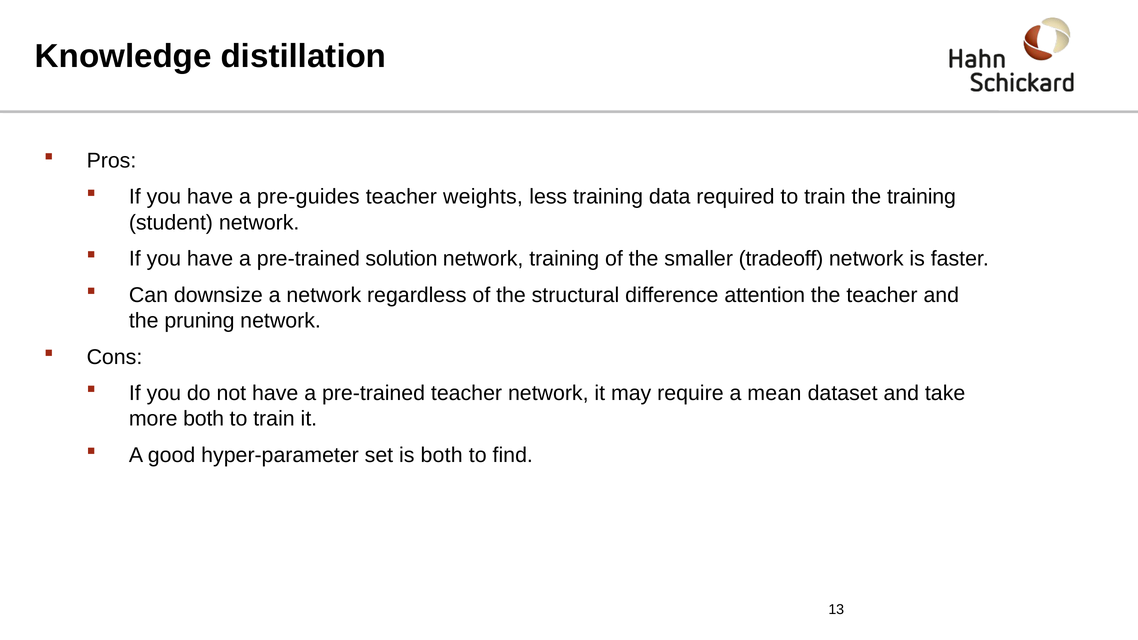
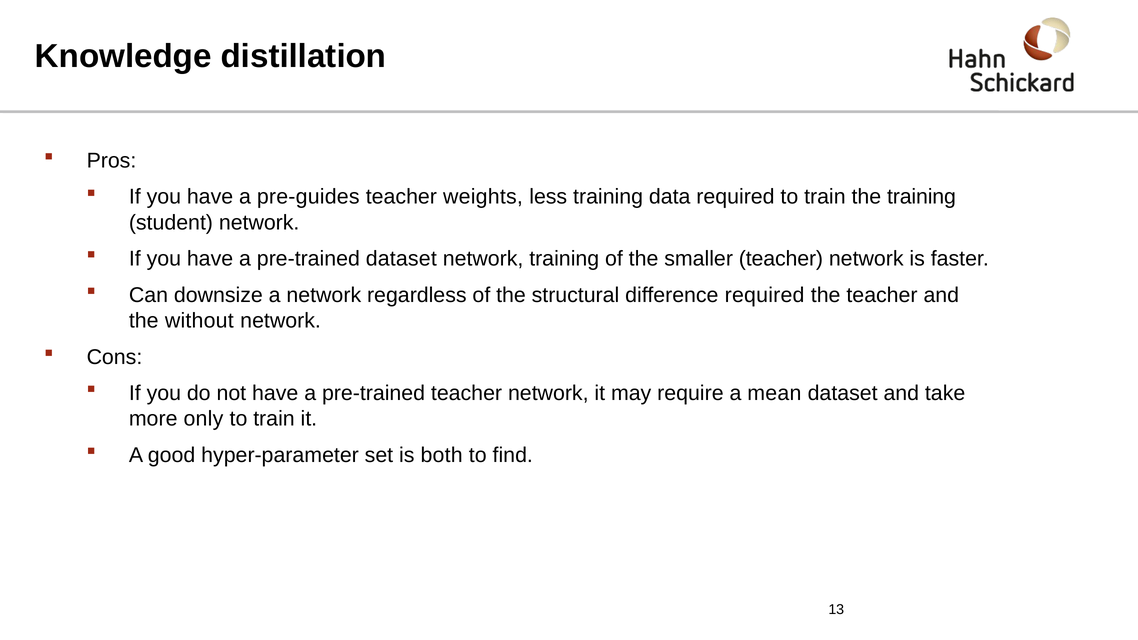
pre-trained solution: solution -> dataset (401, 259)
smaller tradeoff: tradeoff -> teacher (781, 259)
difference attention: attention -> required (765, 295)
pruning: pruning -> without (199, 321)
more both: both -> only (203, 419)
